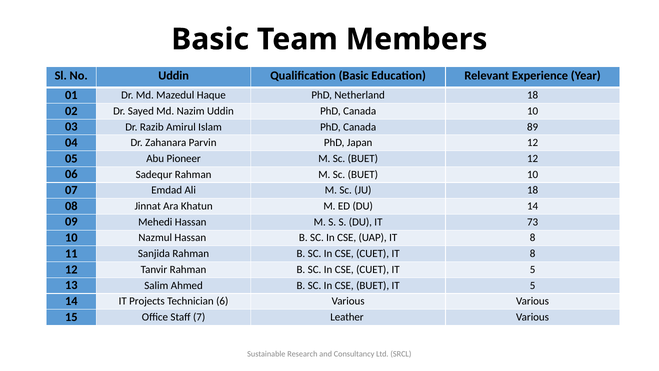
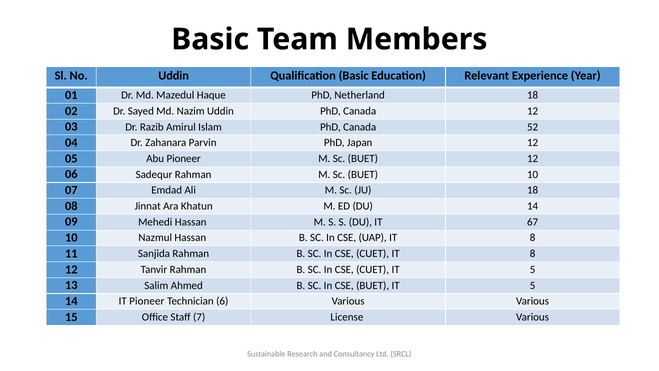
Canada 10: 10 -> 12 (533, 111)
89: 89 -> 52 (533, 127)
73: 73 -> 67 (533, 222)
IT Projects: Projects -> Pioneer (147, 301)
Leather: Leather -> License (347, 317)
